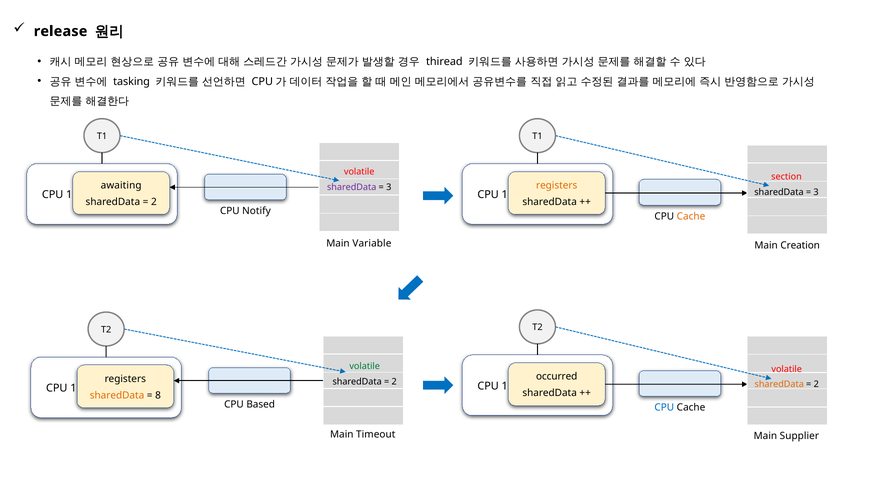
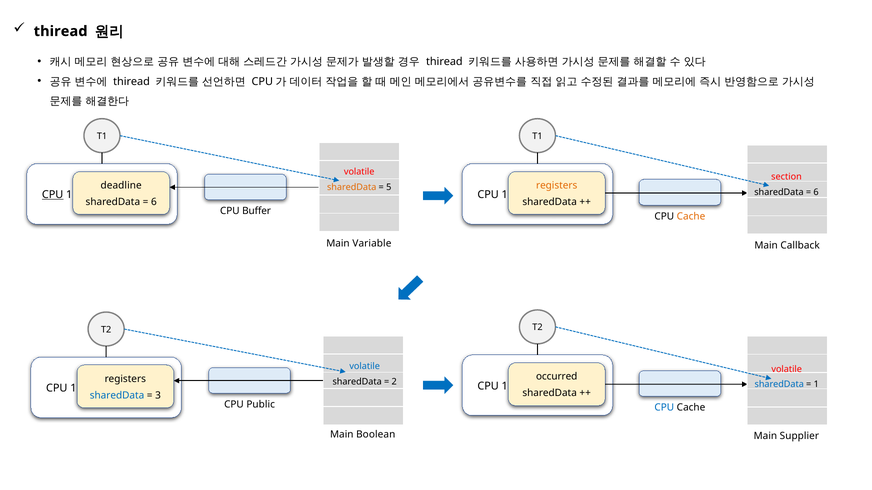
release: release -> thiread (61, 31)
tasking: tasking -> thiread (132, 82)
awaiting: awaiting -> deadline (121, 186)
sharedData colour: purple -> orange (352, 187)
3: 3 -> 5 (389, 187)
3: 3 -> 6 (816, 192)
CPU underline: none -> present (53, 195)
2: 2 -> 6 (154, 202)
Notify: Notify -> Buffer (257, 211)
Creation: Creation -> Callback (800, 246)
volatile colour: green -> blue (365, 367)
sharedData colour: orange -> blue (779, 385)
2: 2 -> 1 (816, 385)
sharedData colour: orange -> blue (117, 396)
8: 8 -> 3 (158, 396)
Based: Based -> Public (261, 405)
Timeout: Timeout -> Boolean (376, 435)
